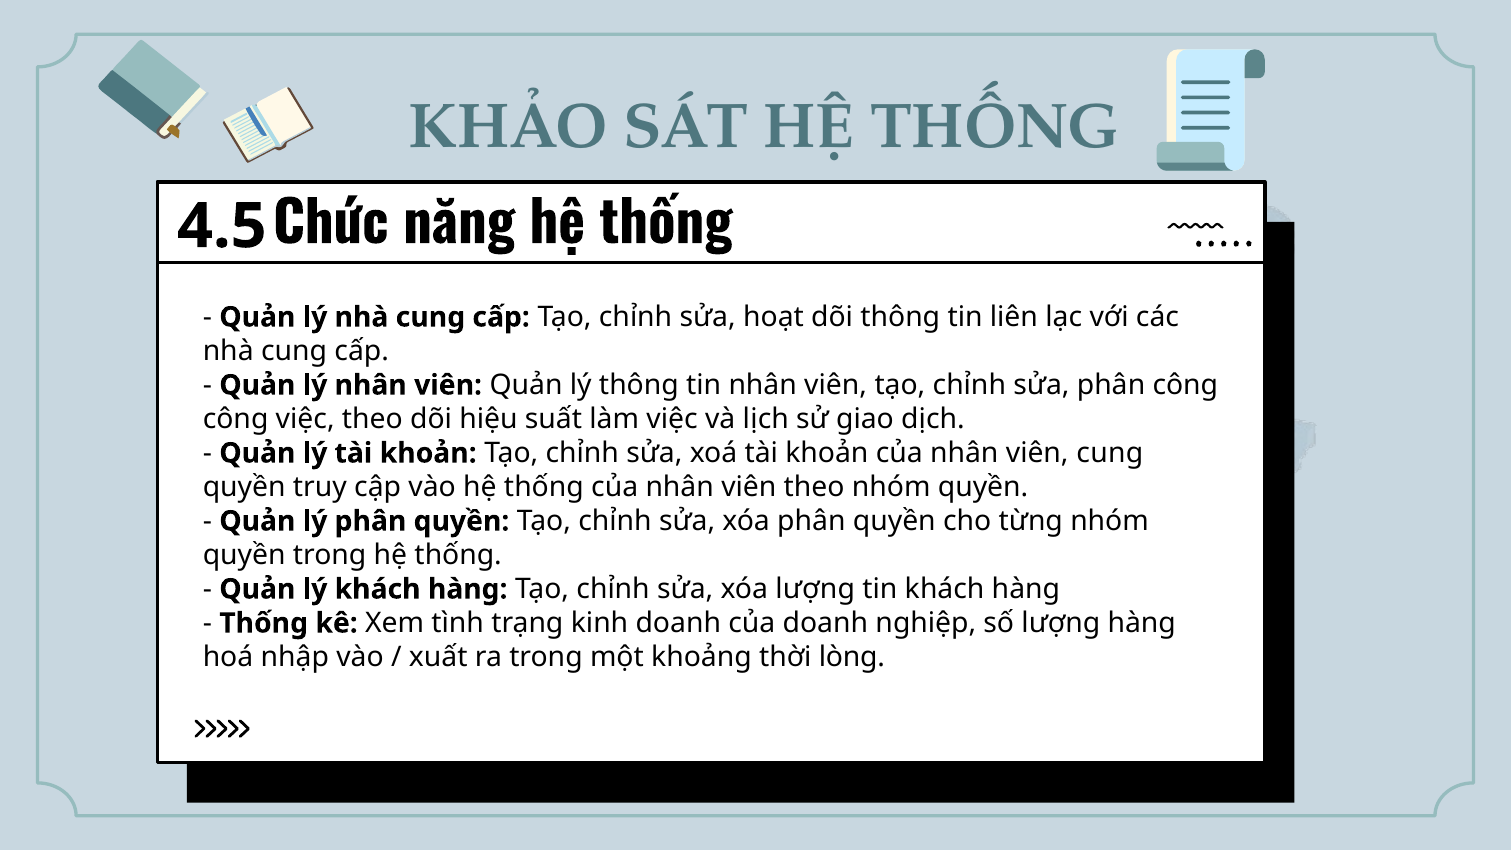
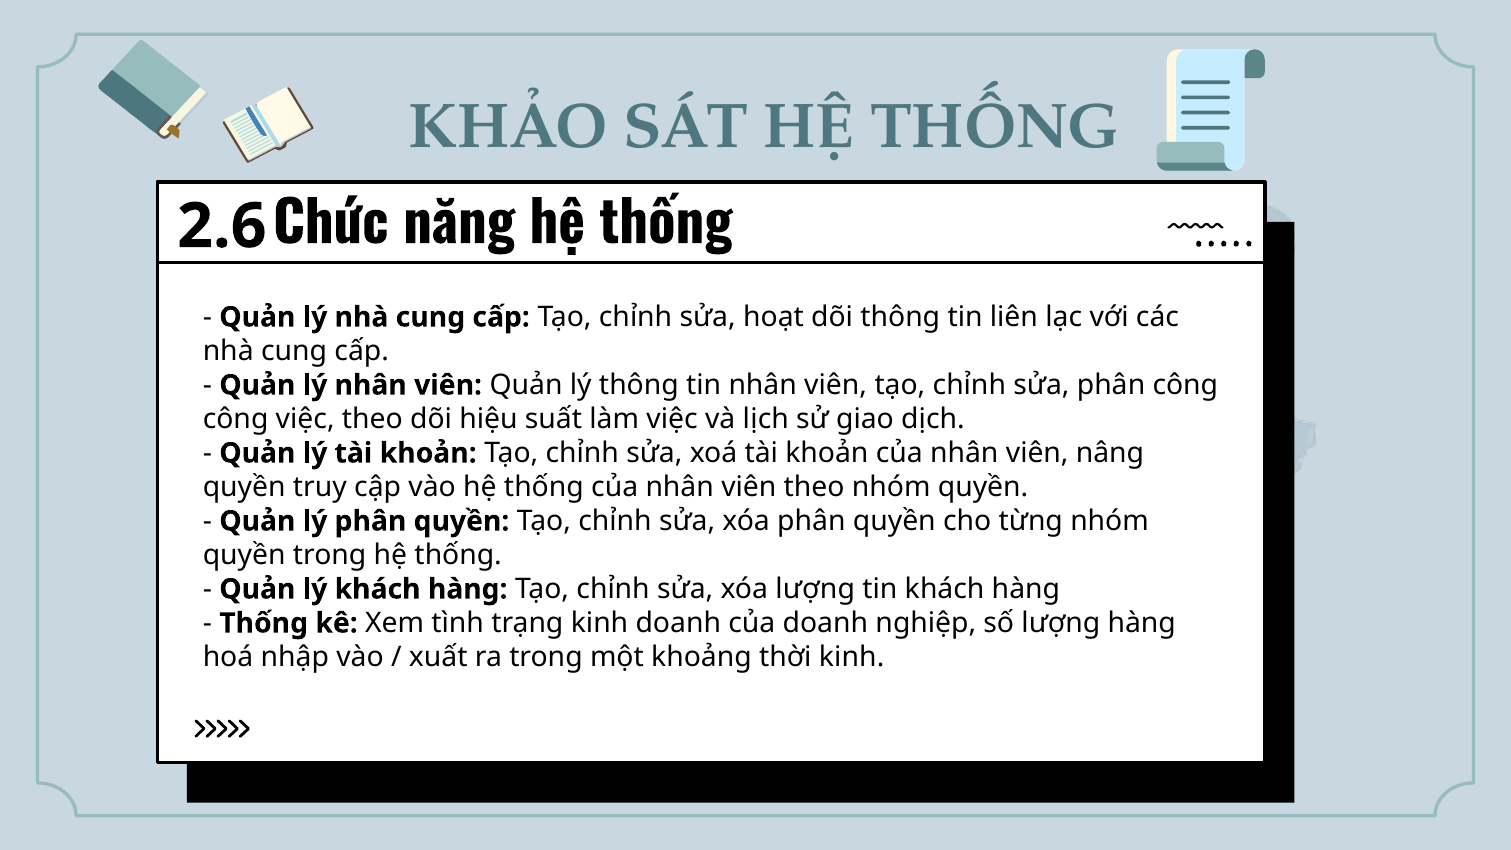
4.5: 4.5 -> 2.6 (222, 226)
viên cung: cung -> nâng (1110, 453)
thời lòng: lòng -> kinh (852, 657)
